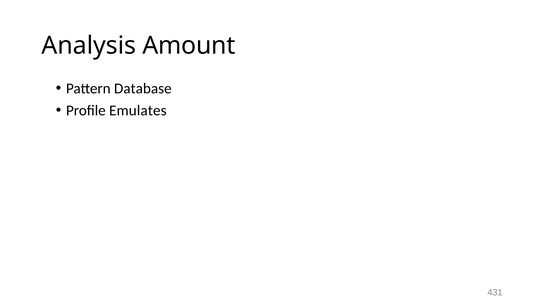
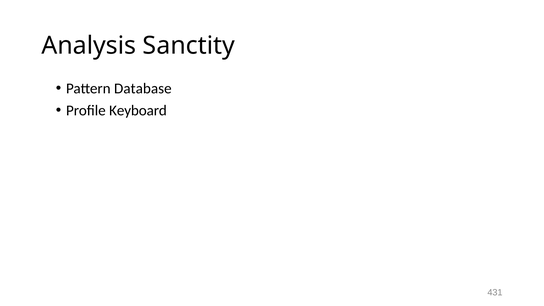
Amount: Amount -> Sanctity (189, 46)
Emulates: Emulates -> Keyboard (138, 110)
